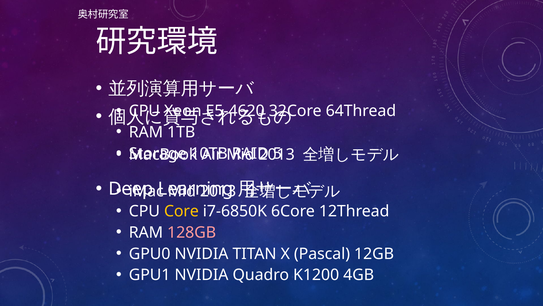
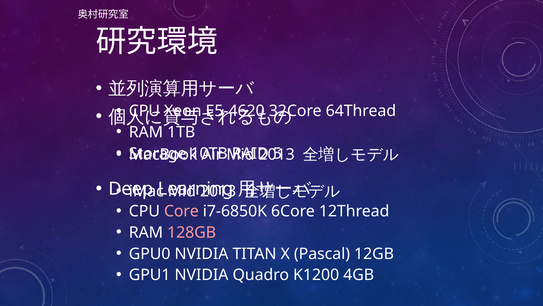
Core colour: yellow -> pink (181, 211)
